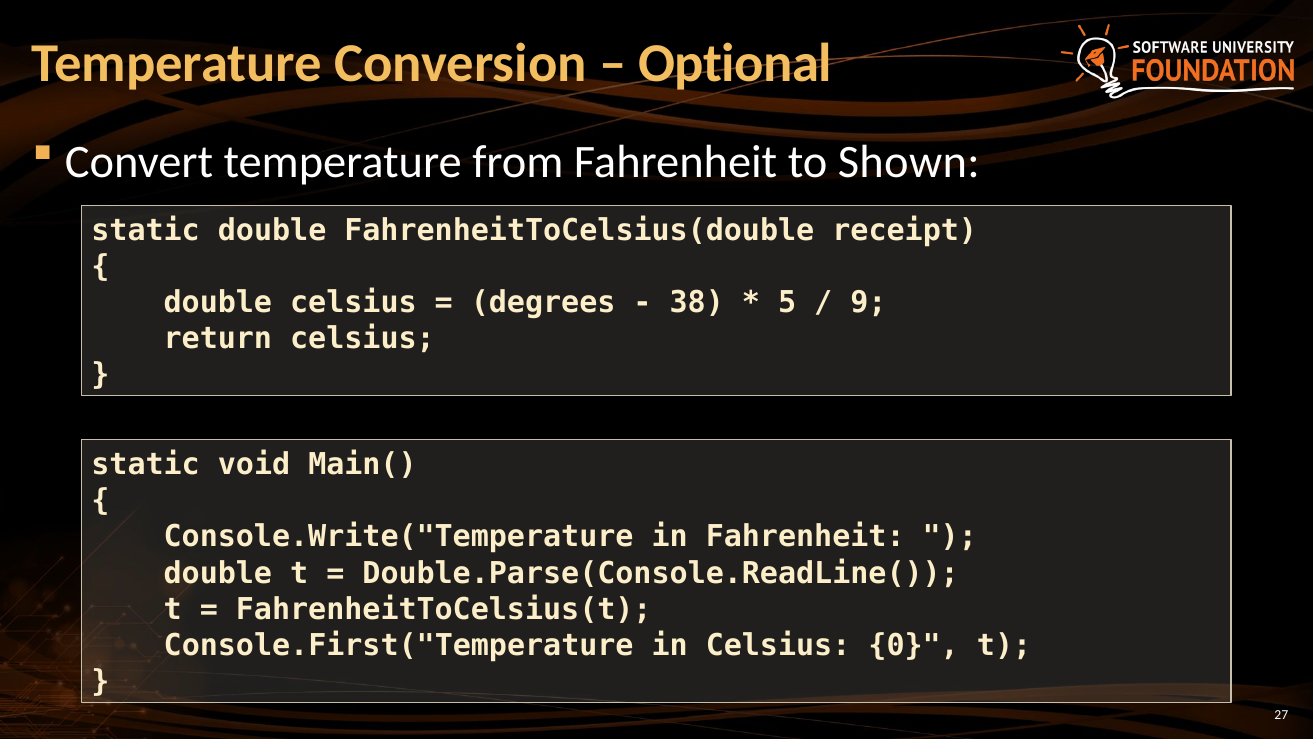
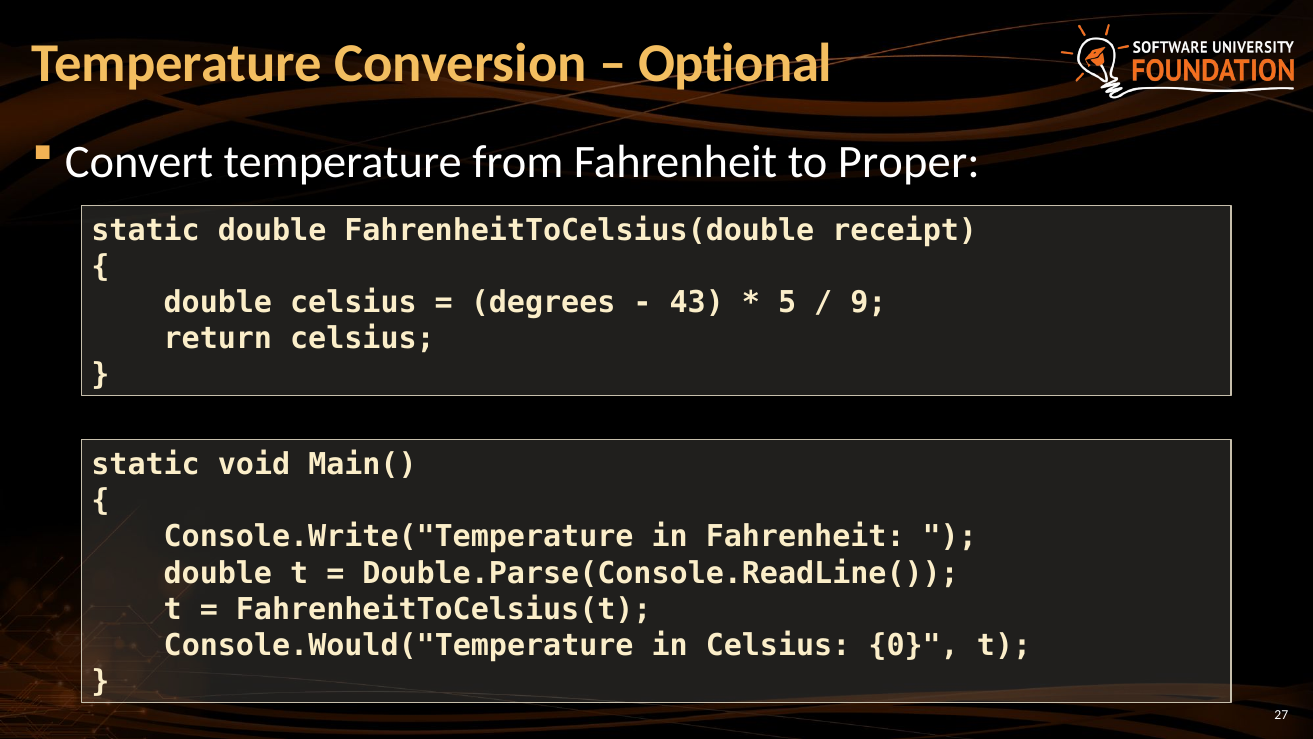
Shown: Shown -> Proper (909, 162)
38: 38 -> 43 (697, 302)
Console.First("Temperature: Console.First("Temperature -> Console.Would("Temperature (399, 645)
